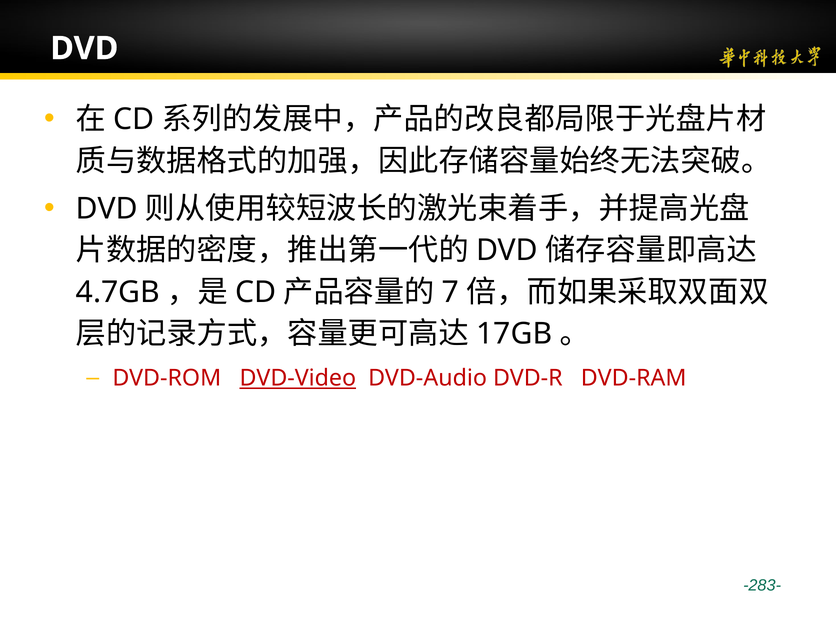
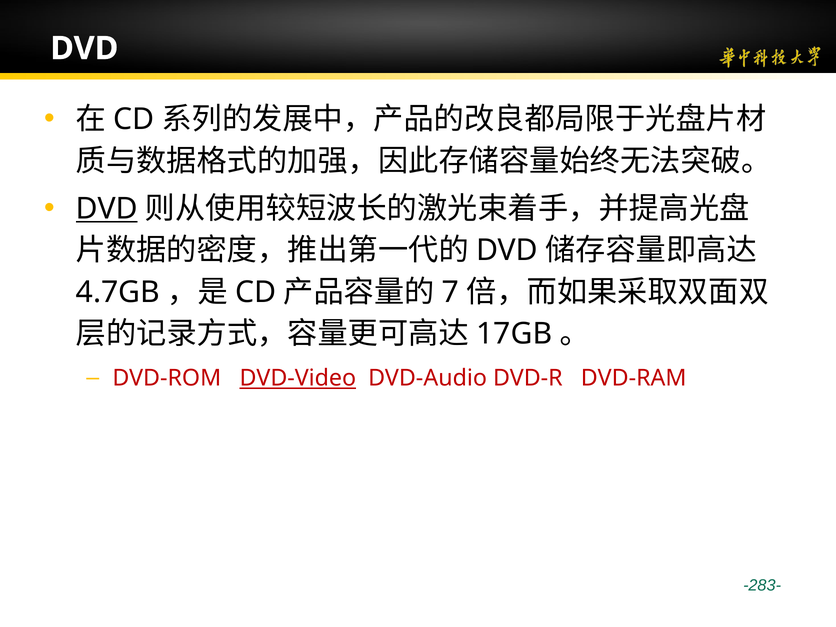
DVD underline: none -> present (107, 209)
